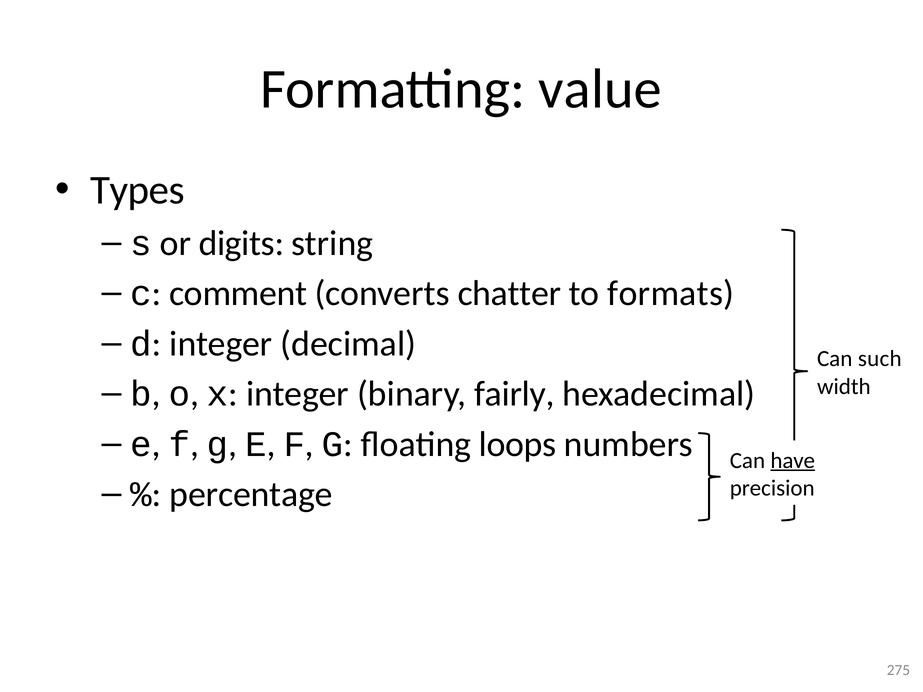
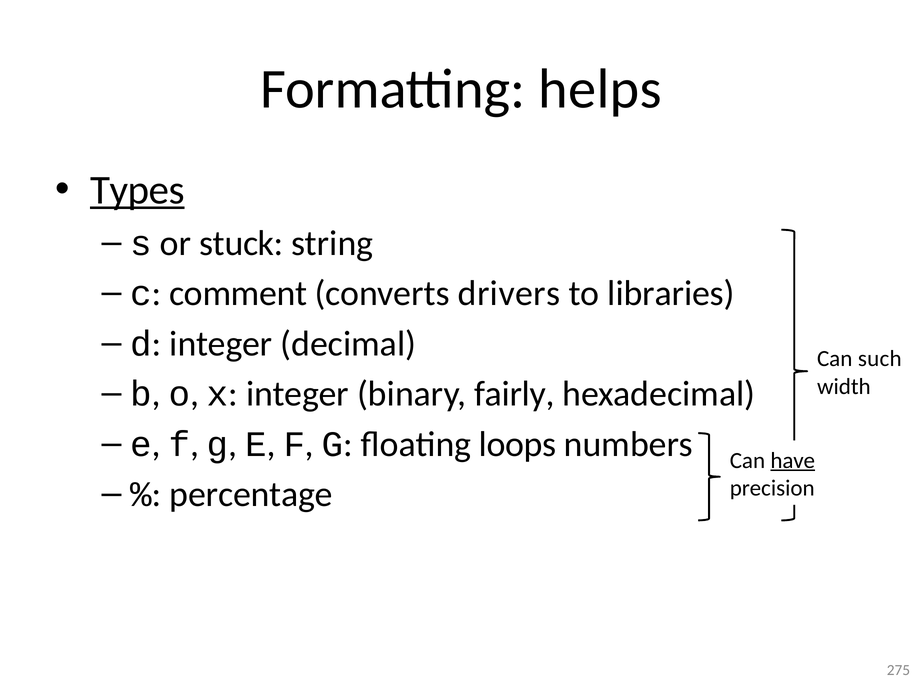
value: value -> helps (600, 89)
Types underline: none -> present (137, 190)
digits: digits -> stuck (241, 243)
chatter: chatter -> drivers (509, 294)
formats: formats -> libraries (671, 294)
